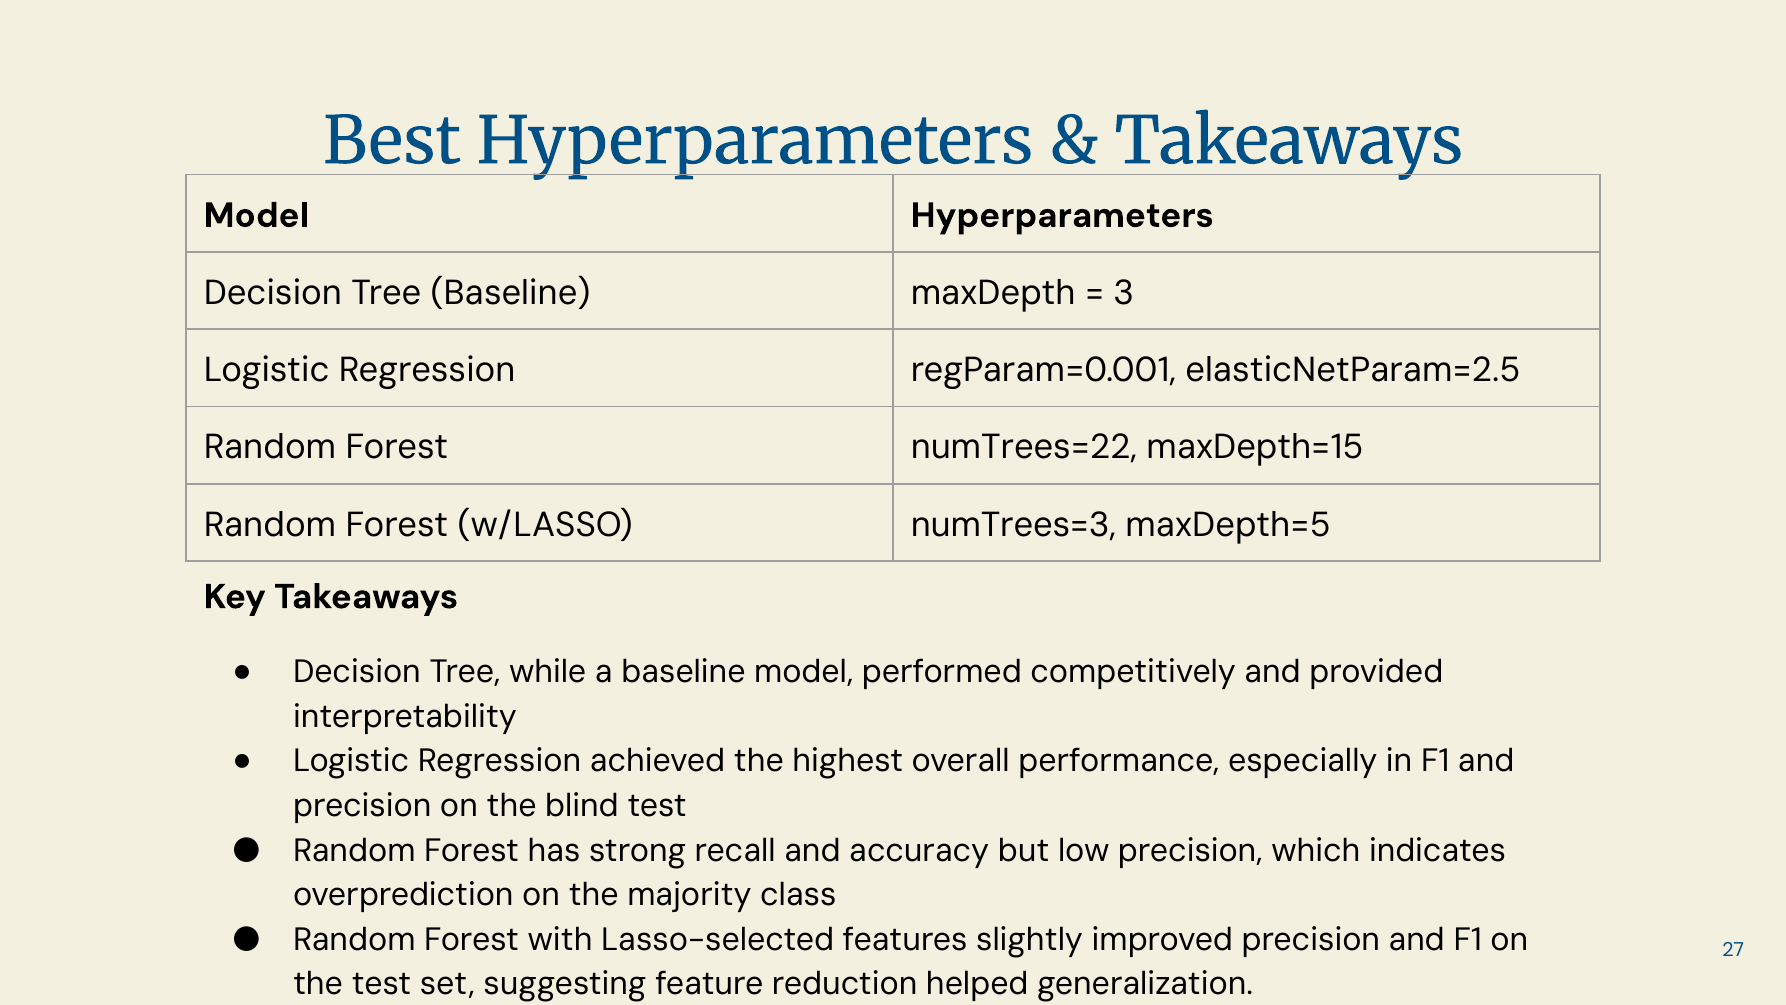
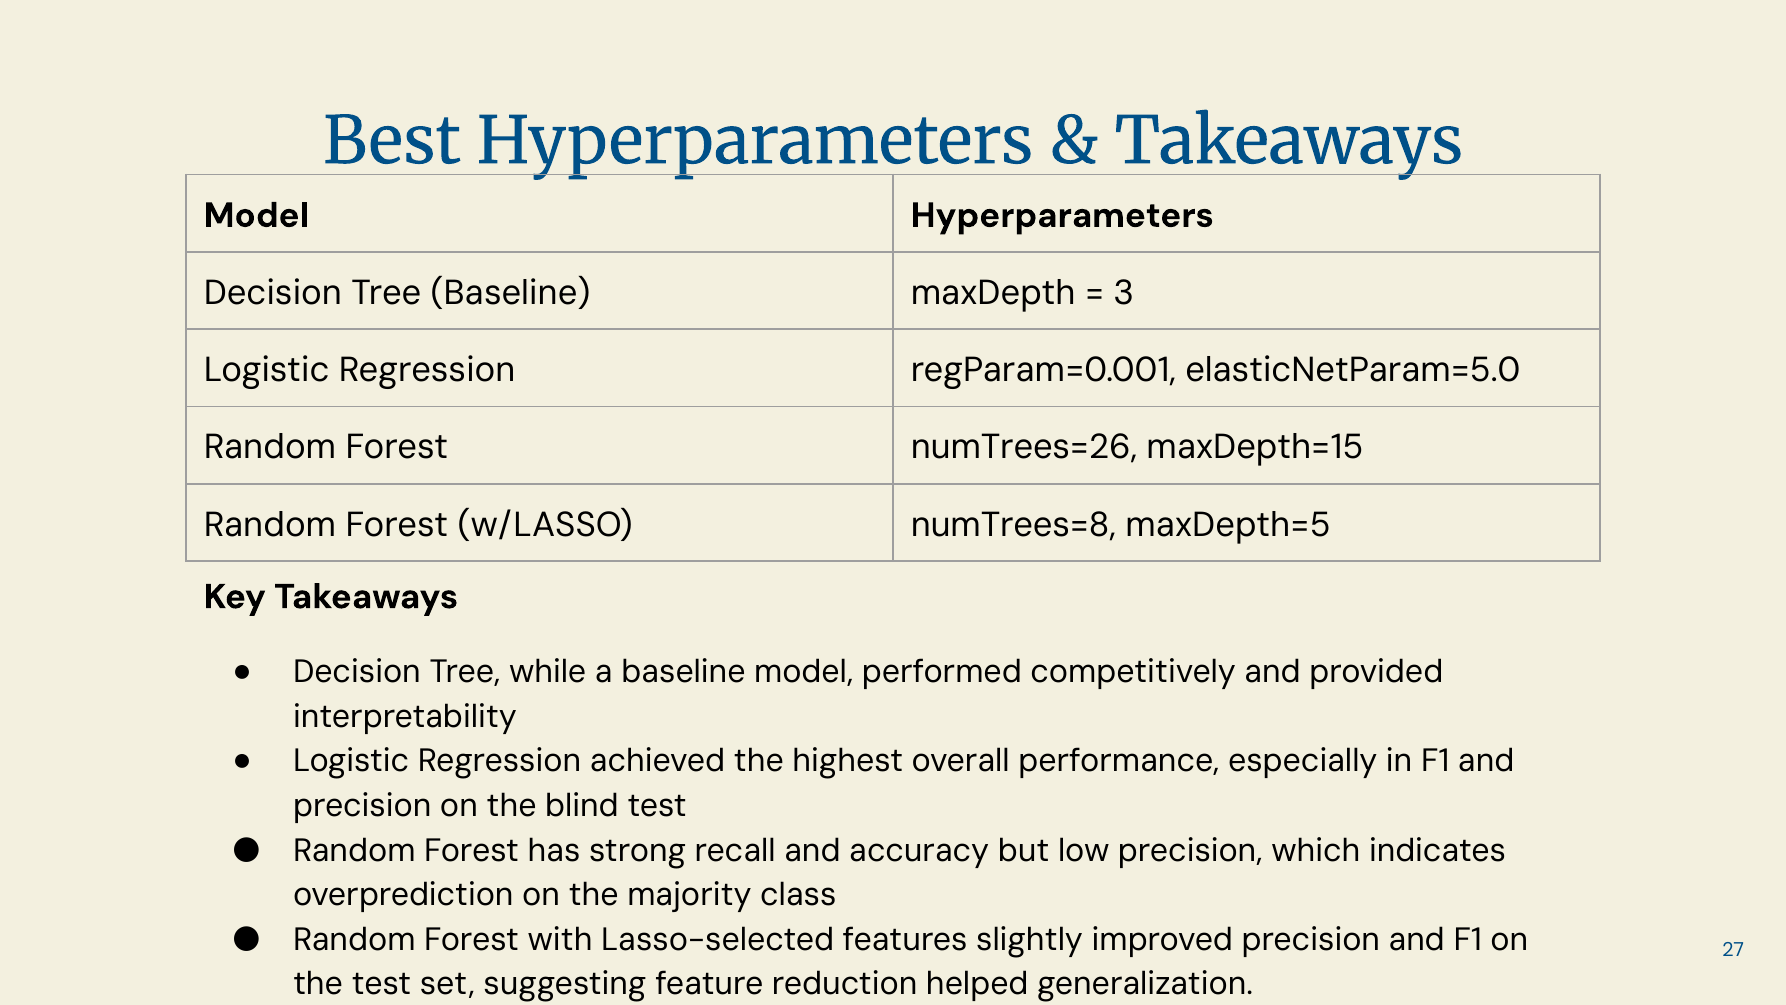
elasticNetParam=2.5: elasticNetParam=2.5 -> elasticNetParam=5.0 (1353, 370)
numTrees=22: numTrees=22 -> numTrees=26 (1024, 447)
numTrees=3: numTrees=3 -> numTrees=8 (1014, 525)
